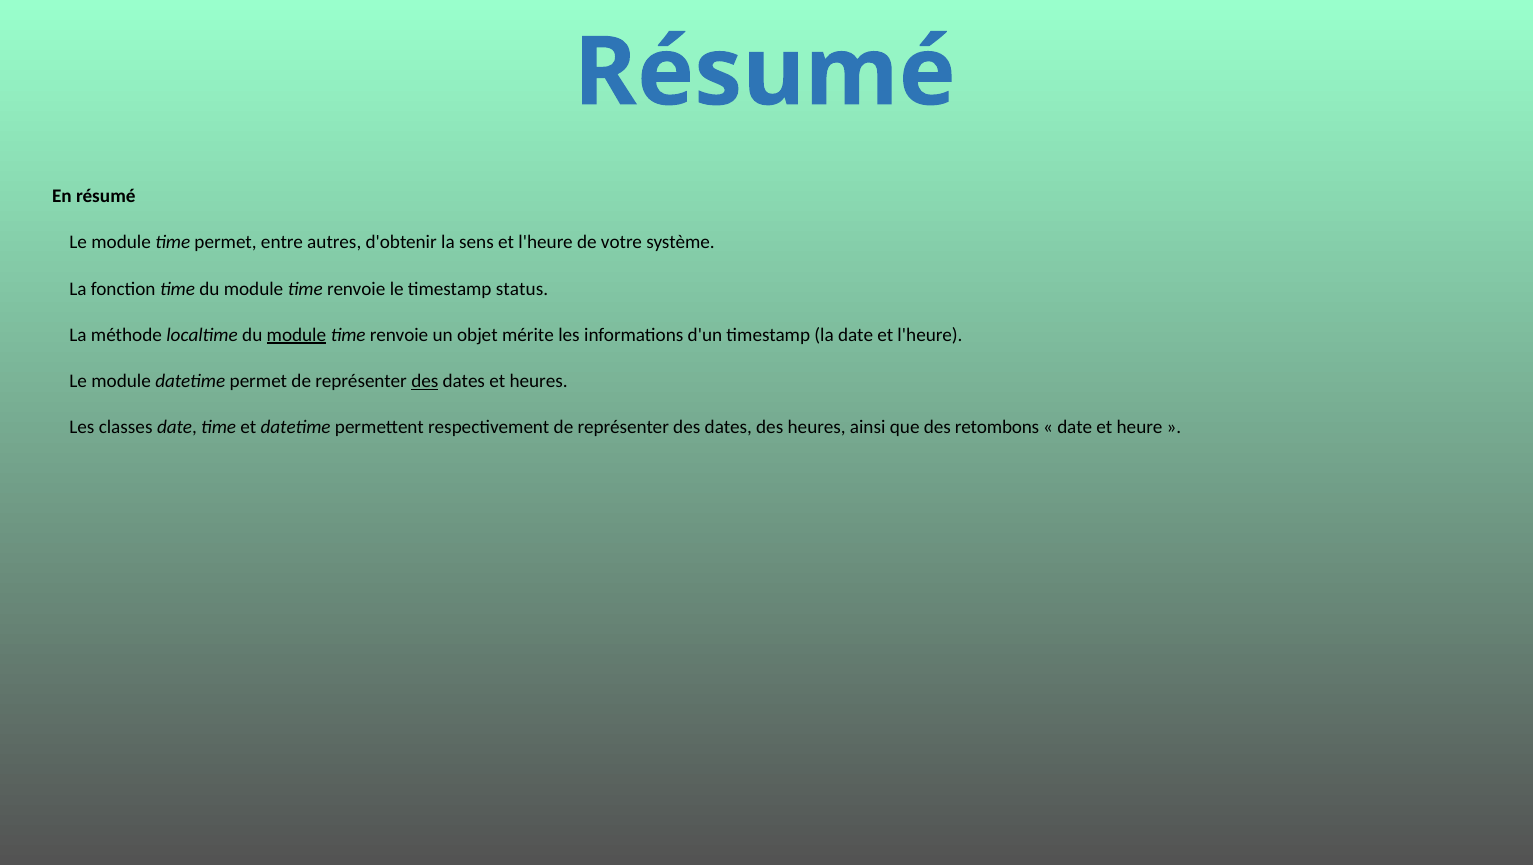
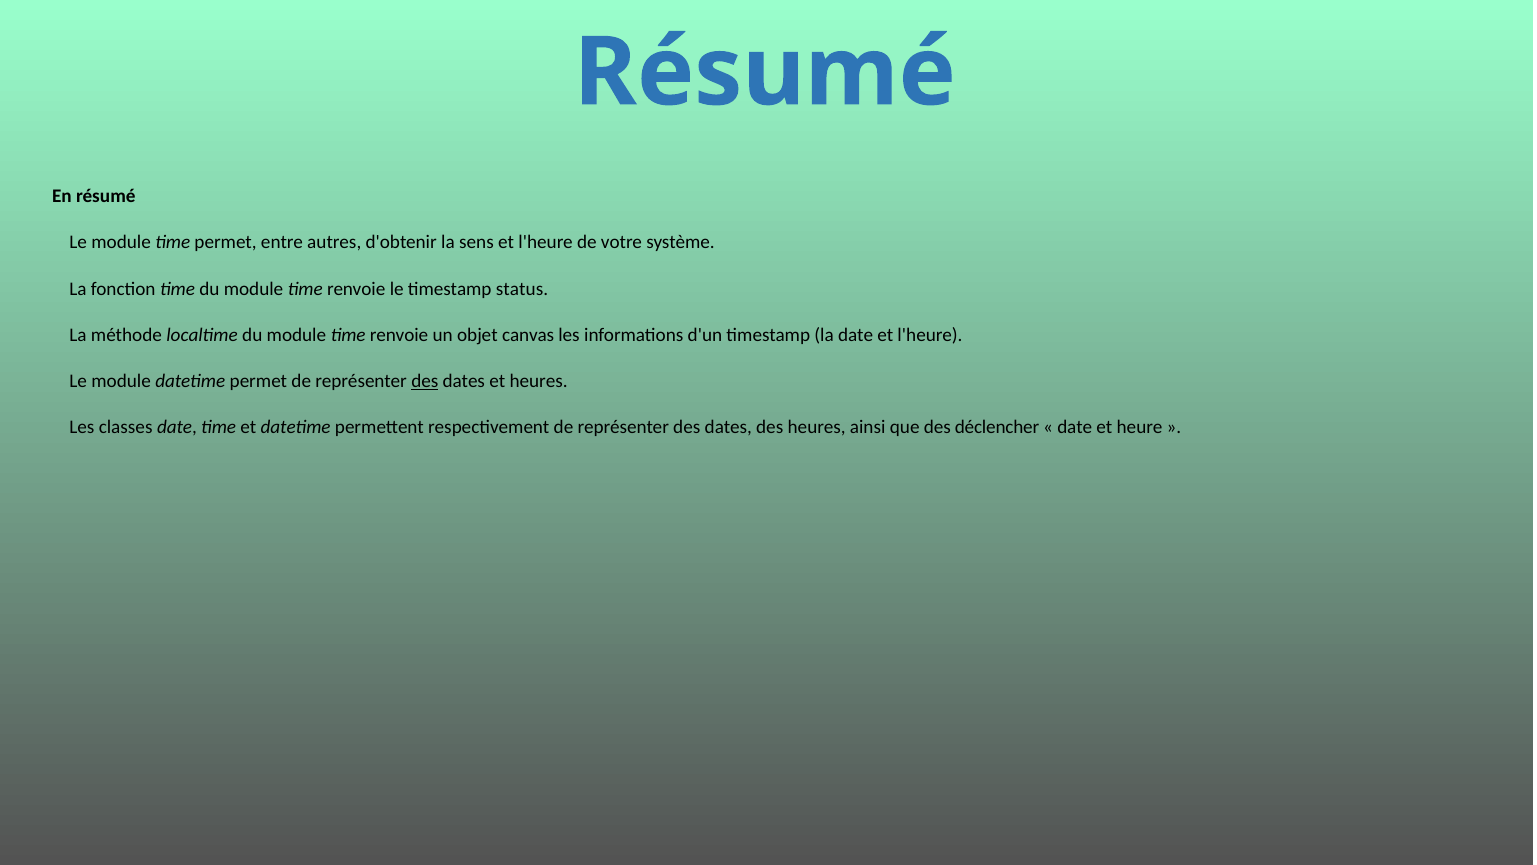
module underline: present -> none (296, 335)
mérite: mérite -> canvas (528, 335)
retombons: retombons -> déclencher (997, 427)
